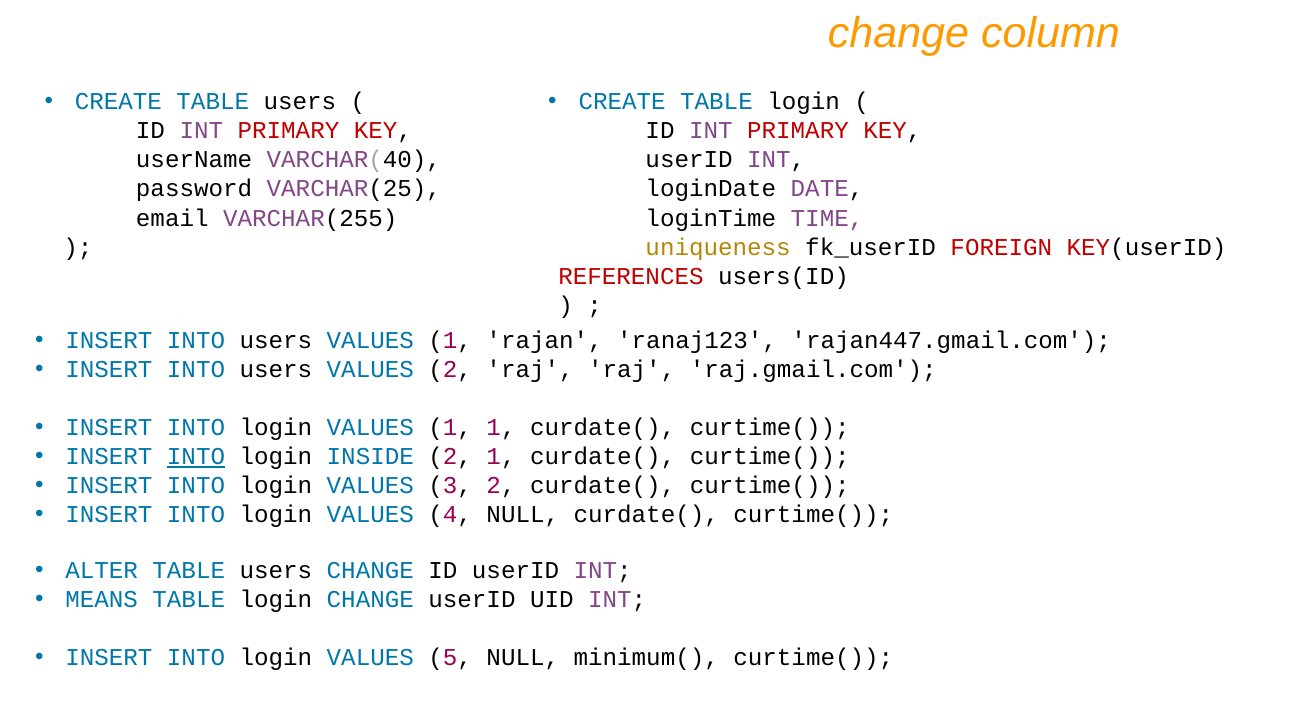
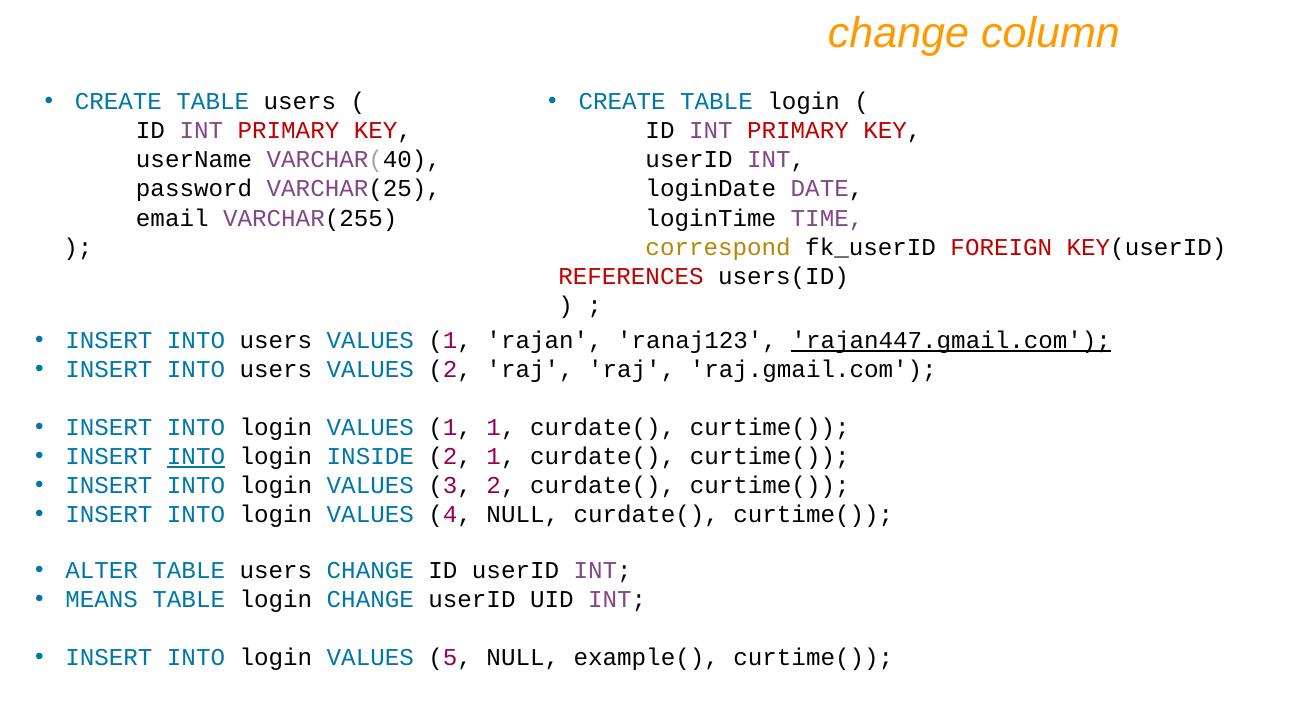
uniqueness: uniqueness -> correspond (718, 247)
rajan447.gmail.com underline: none -> present (951, 341)
minimum(: minimum( -> example( (646, 658)
